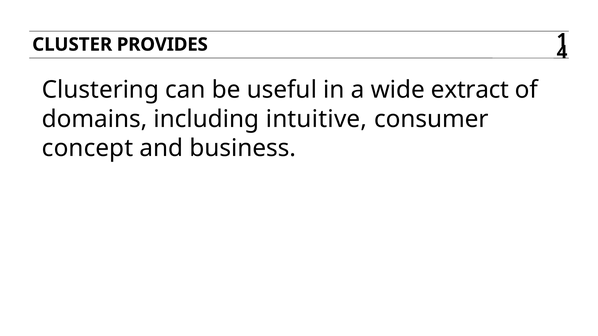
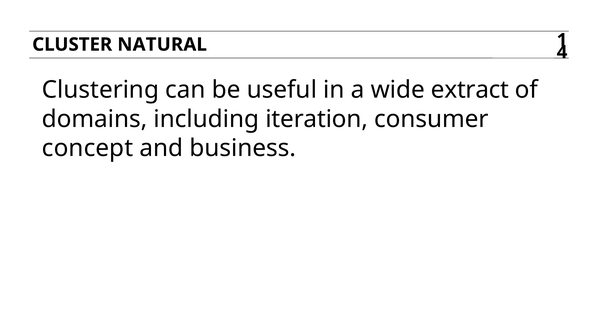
PROVIDES: PROVIDES -> NATURAL (162, 44)
intuitive: intuitive -> iteration (317, 119)
